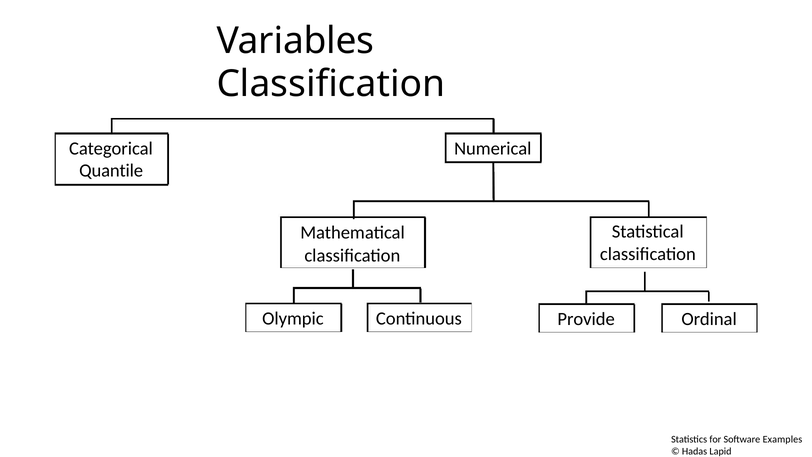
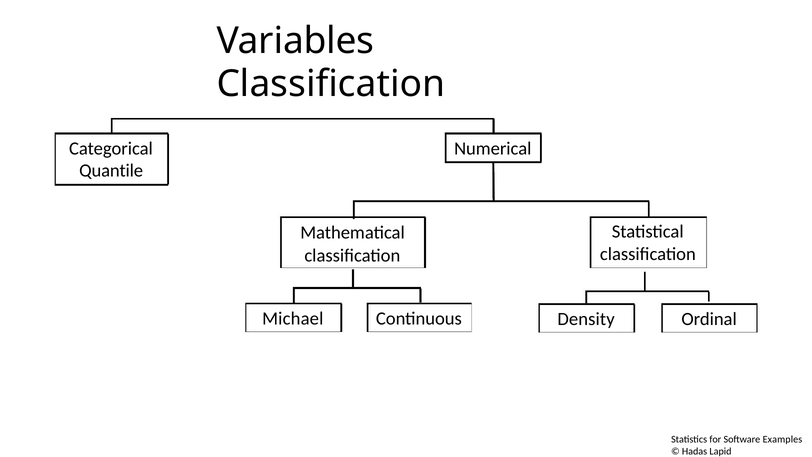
Olympic: Olympic -> Michael (293, 319)
Provide: Provide -> Density (586, 319)
